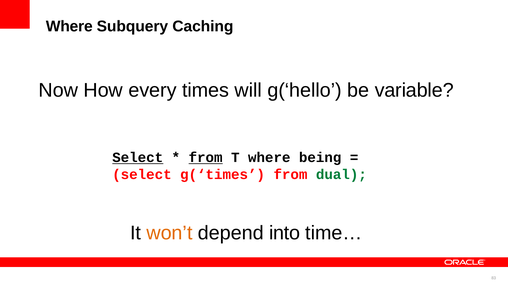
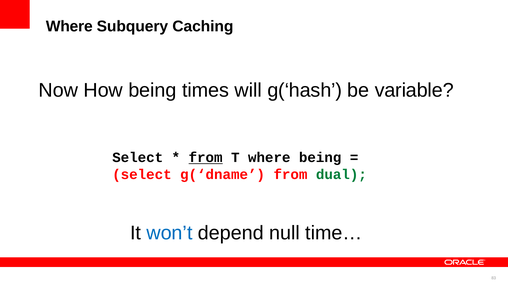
How every: every -> being (152, 90)
g(‘hello: g(‘hello -> g(‘hash (305, 90)
Select underline: present -> none (138, 157)
g(‘times: g(‘times -> g(‘dname (223, 174)
won’t colour: orange -> blue (169, 233)
into: into -> null (285, 233)
